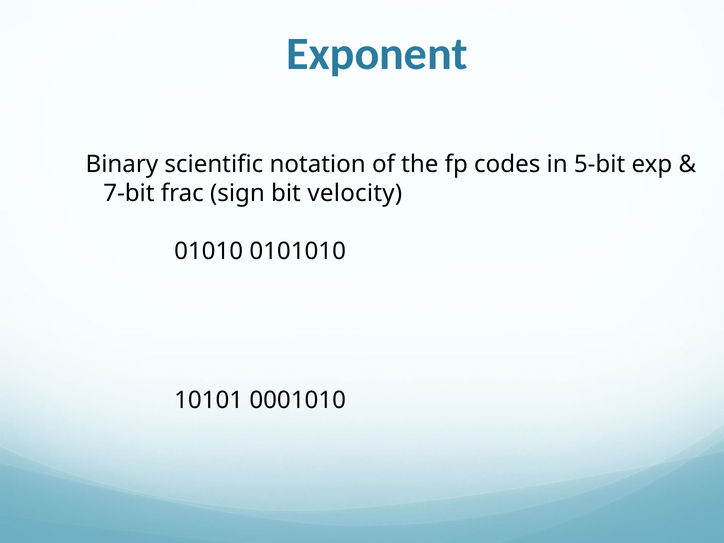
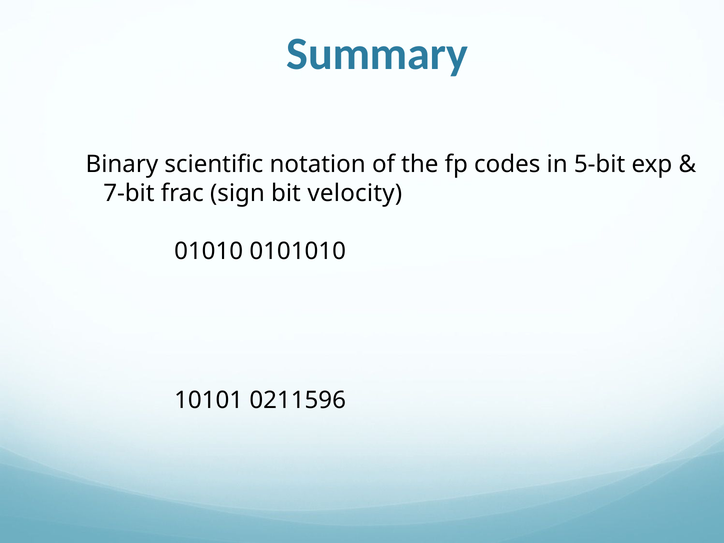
Exponent: Exponent -> Summary (377, 54)
0001010: 0001010 -> 0211596 (298, 400)
